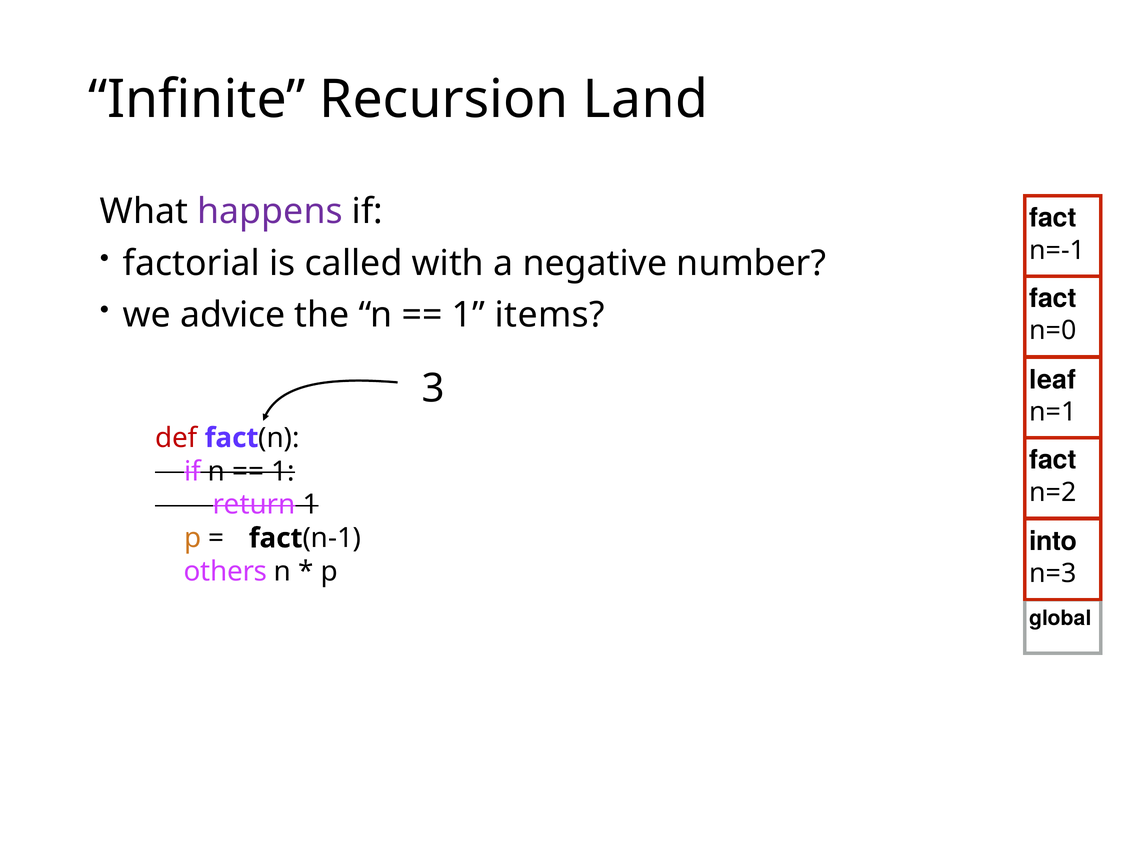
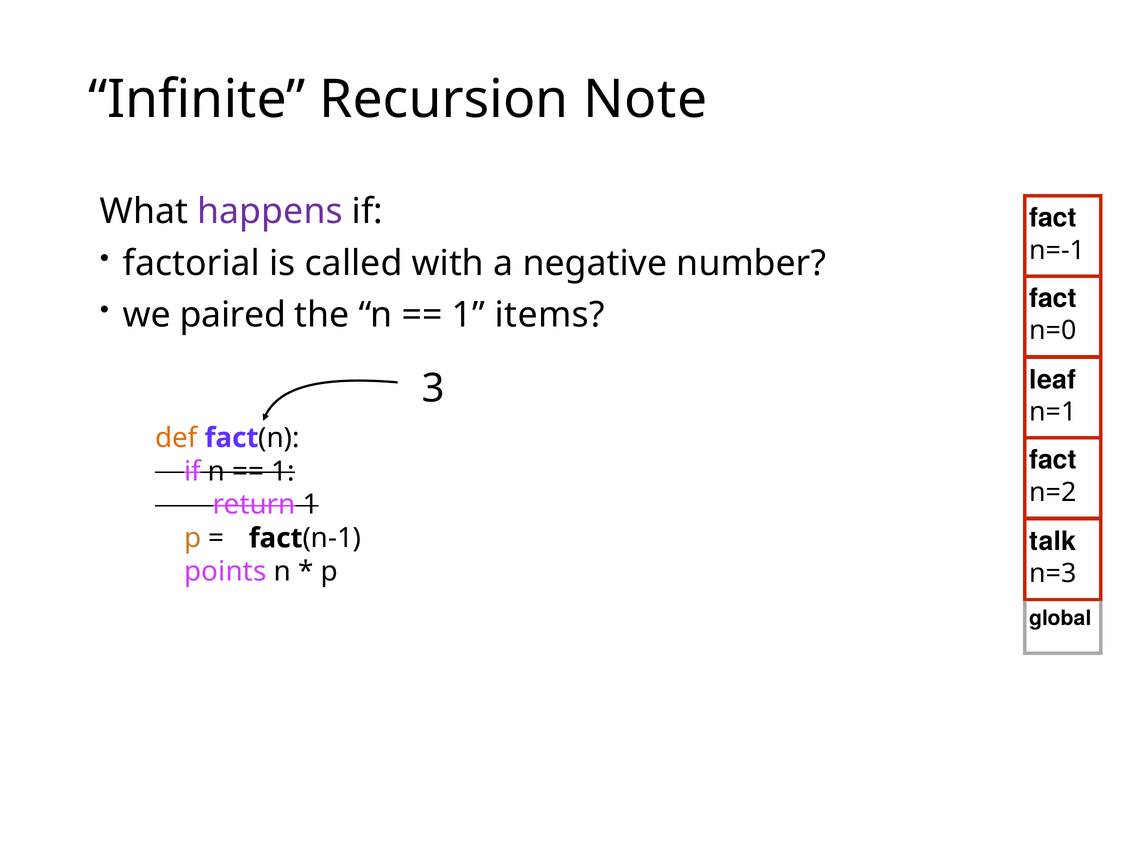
Land: Land -> Note (645, 99)
advice: advice -> paired (233, 315)
def colour: red -> orange (176, 438)
into: into -> talk (1053, 542)
others: others -> points (225, 572)
